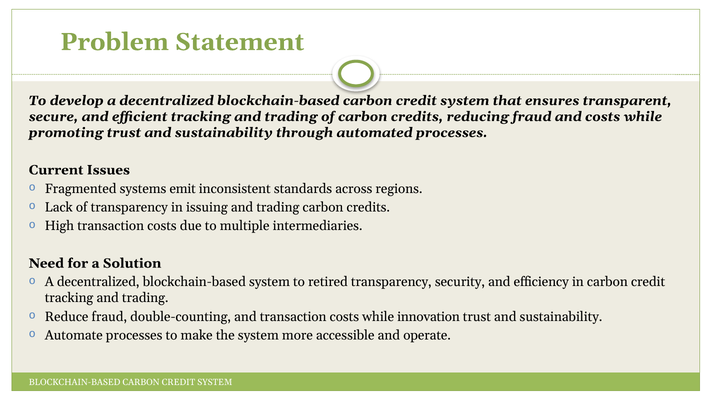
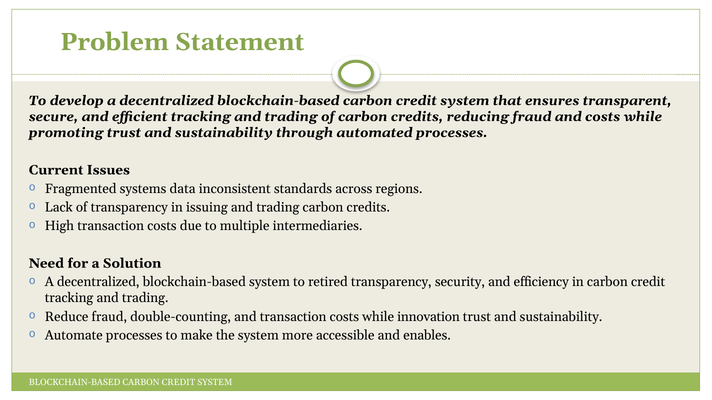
emit: emit -> data (183, 189)
operate: operate -> enables (427, 336)
